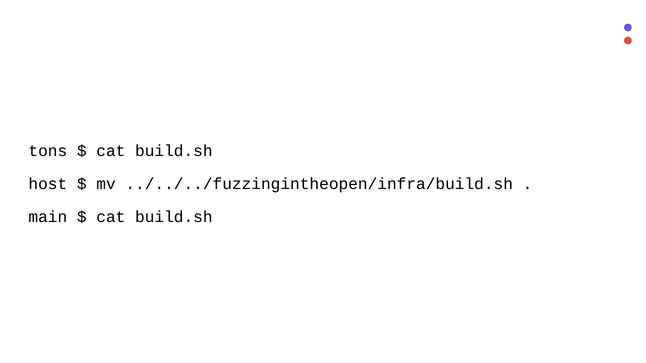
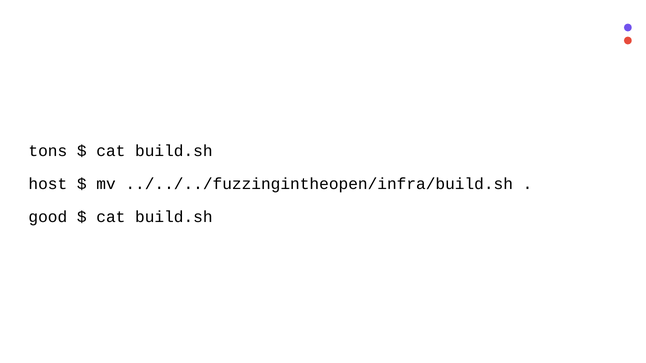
main: main -> good (48, 217)
